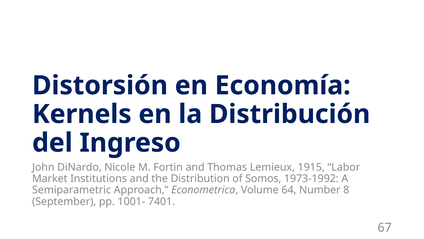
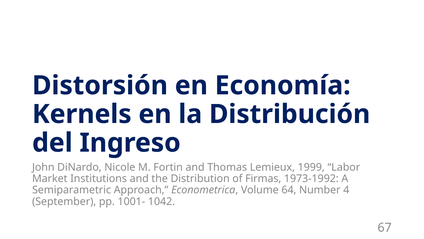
1915: 1915 -> 1999 (311, 167)
Somos: Somos -> Firmas (263, 178)
8: 8 -> 4 (346, 190)
7401: 7401 -> 1042 (162, 201)
